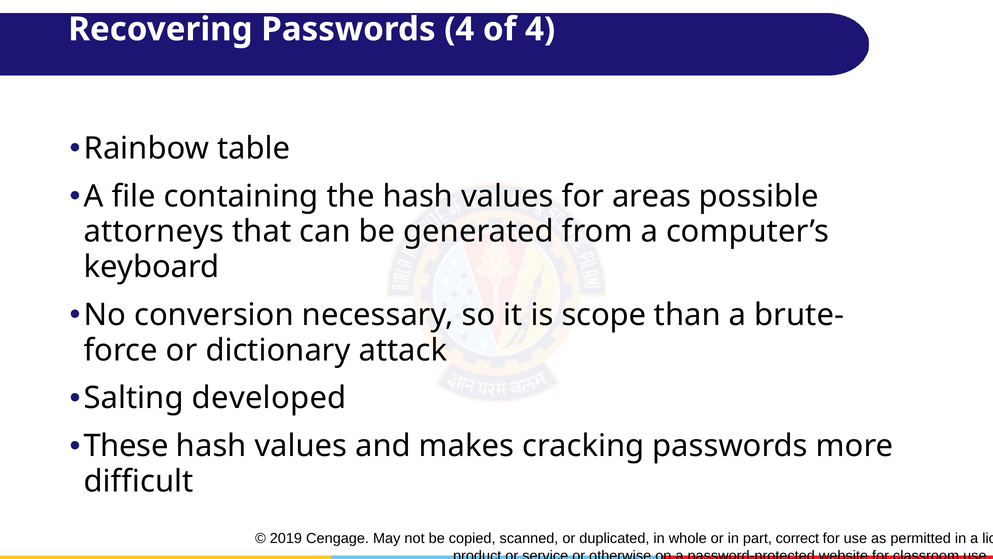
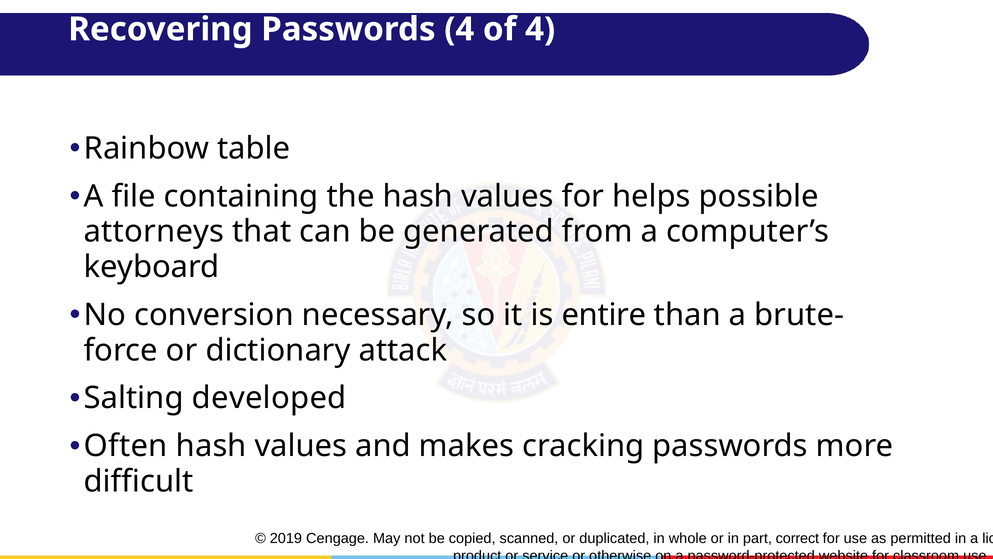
areas: areas -> helps (651, 196)
scope: scope -> entire (604, 315)
These: These -> Often (126, 446)
